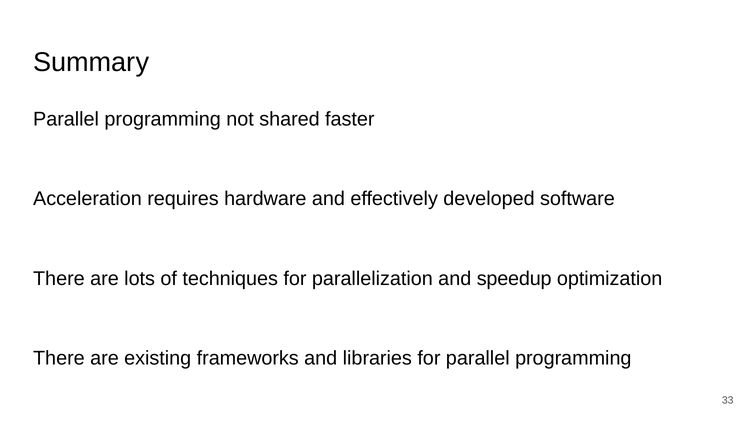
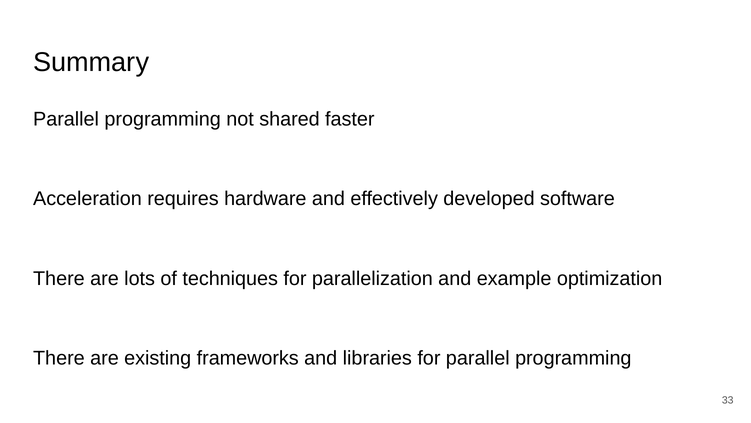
speedup: speedup -> example (514, 278)
